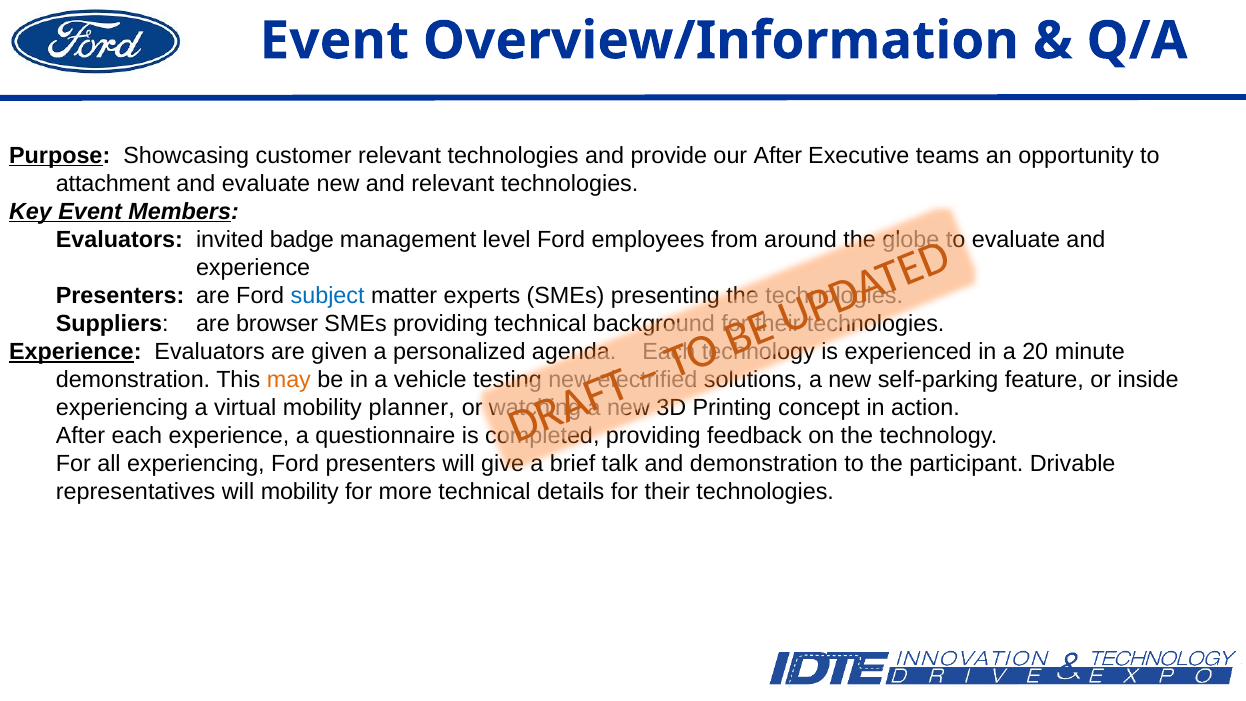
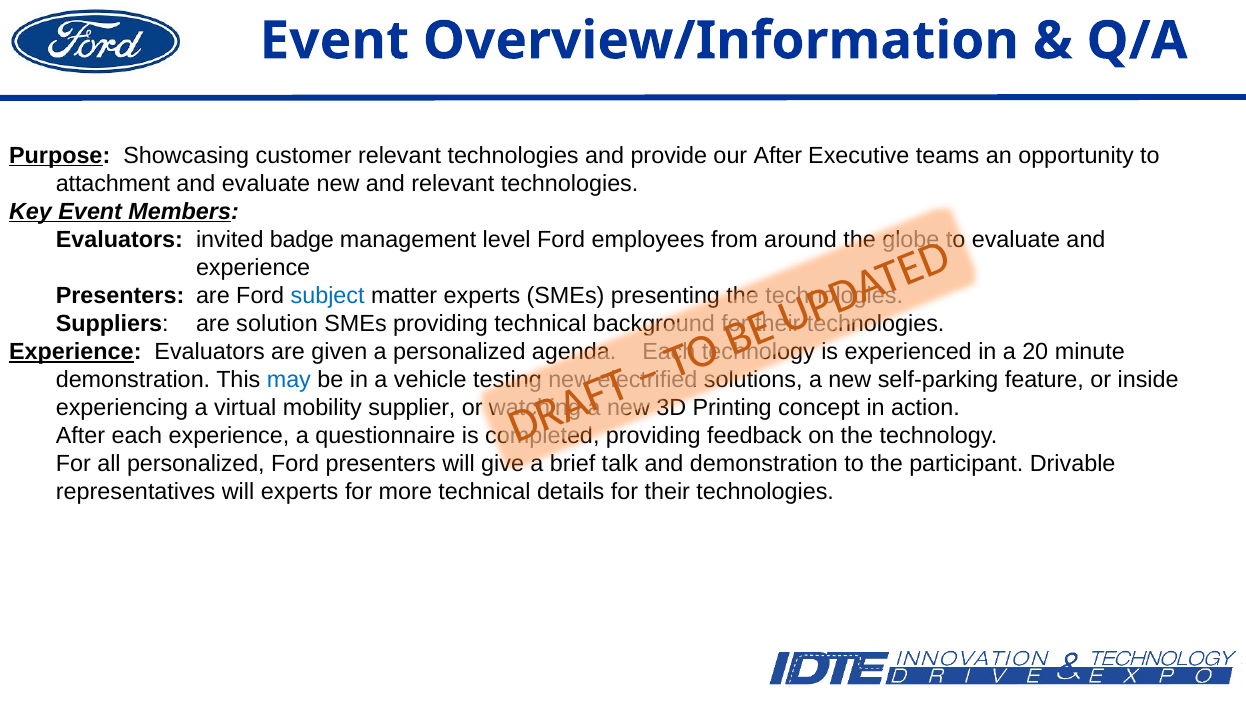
browser: browser -> solution (277, 324)
may colour: orange -> blue (289, 380)
planner: planner -> supplier (412, 408)
all experiencing: experiencing -> personalized (196, 464)
will mobility: mobility -> experts (300, 492)
